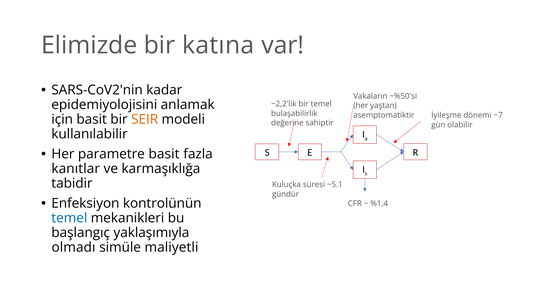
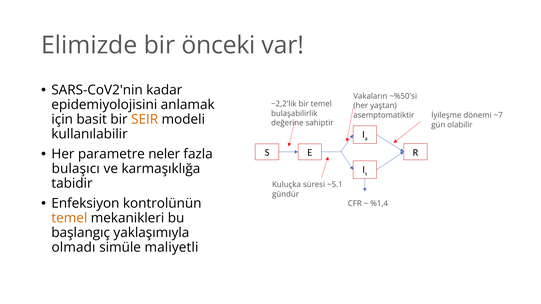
katına: katına -> önceki (218, 45)
parametre basit: basit -> neler (164, 154)
kanıtlar: kanıtlar -> bulaşıcı (76, 169)
temel colour: blue -> orange (69, 218)
